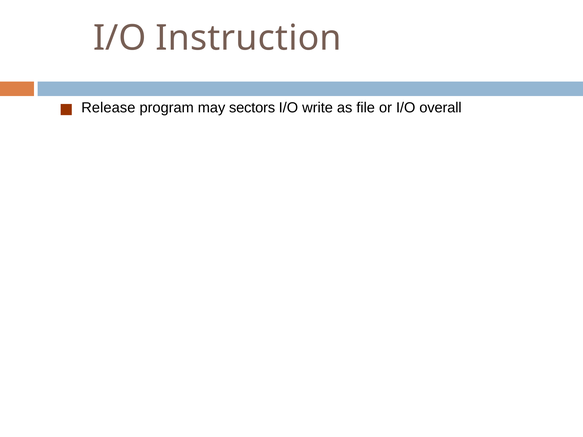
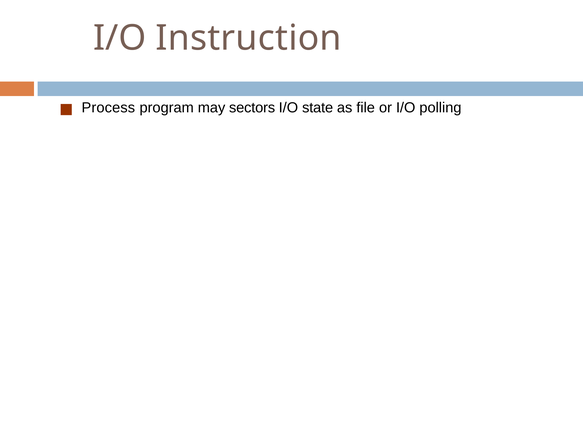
Release: Release -> Process (108, 108)
write: write -> state (318, 108)
overall: overall -> polling (440, 108)
